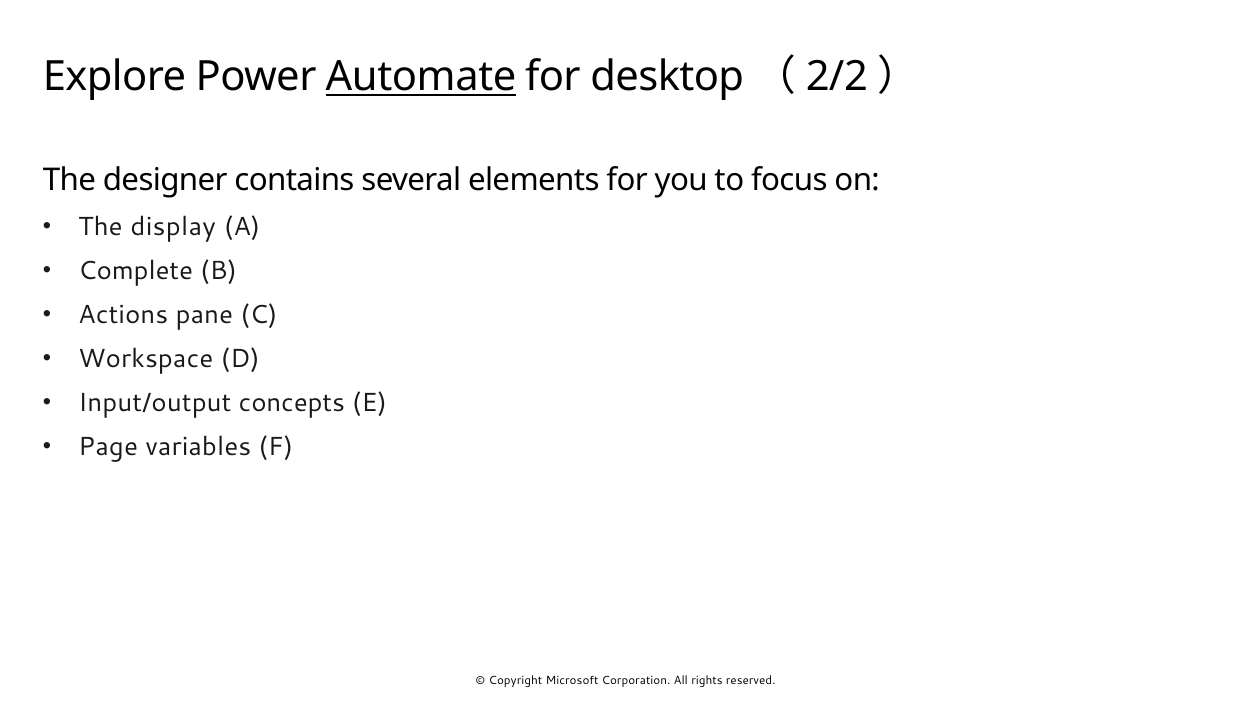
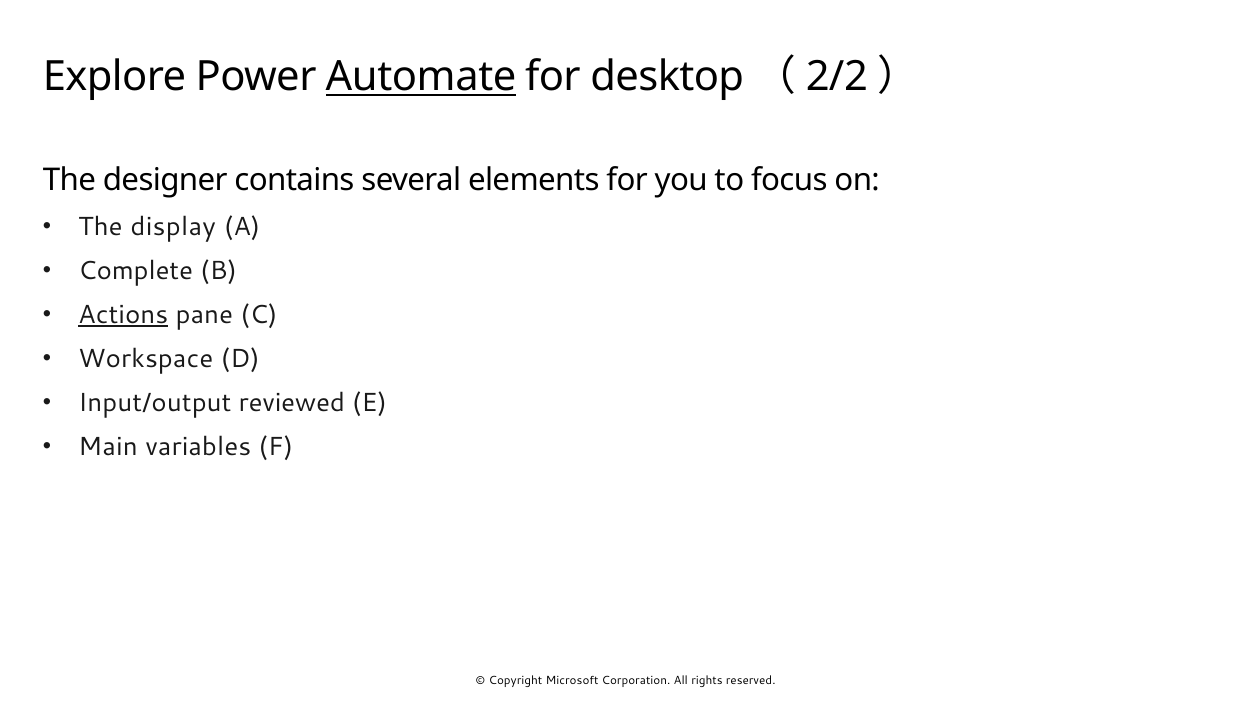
Actions underline: none -> present (123, 315)
concepts: concepts -> reviewed (292, 403)
Page: Page -> Main (108, 447)
